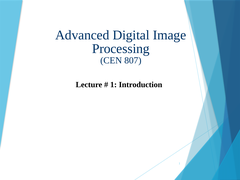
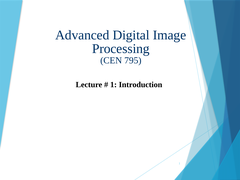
807: 807 -> 795 (133, 60)
